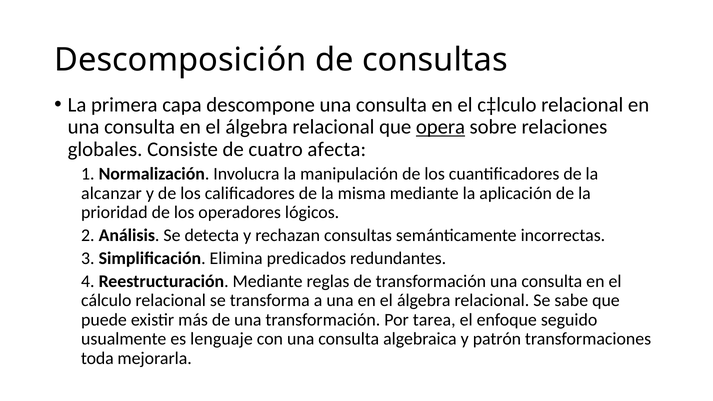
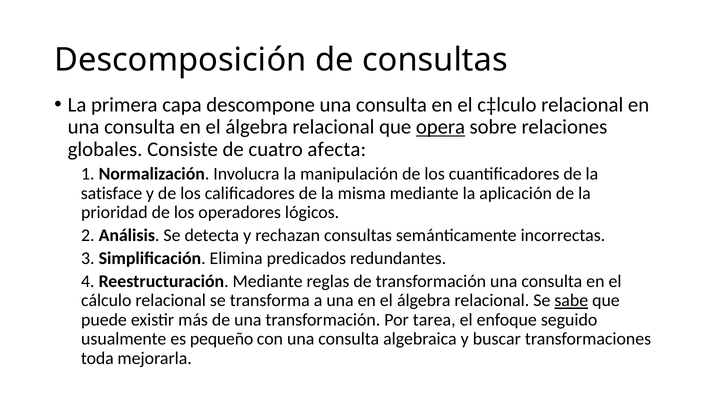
alcanzar: alcanzar -> satisface (112, 193)
sabe underline: none -> present (571, 301)
lenguaje: lenguaje -> pequeño (222, 339)
patrón: patrón -> buscar (497, 339)
